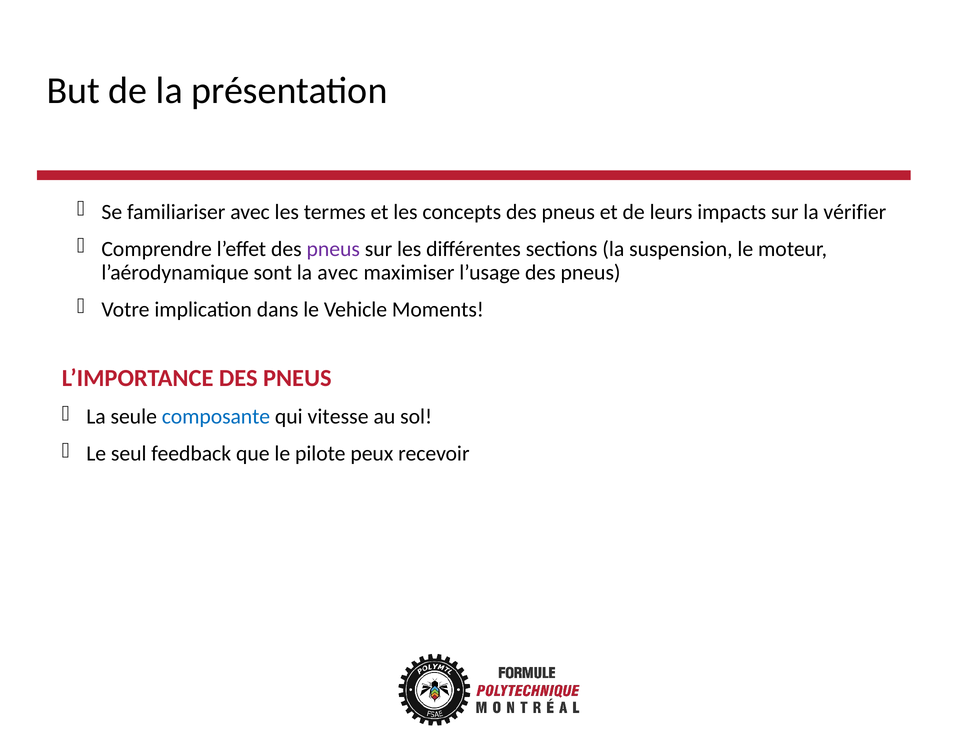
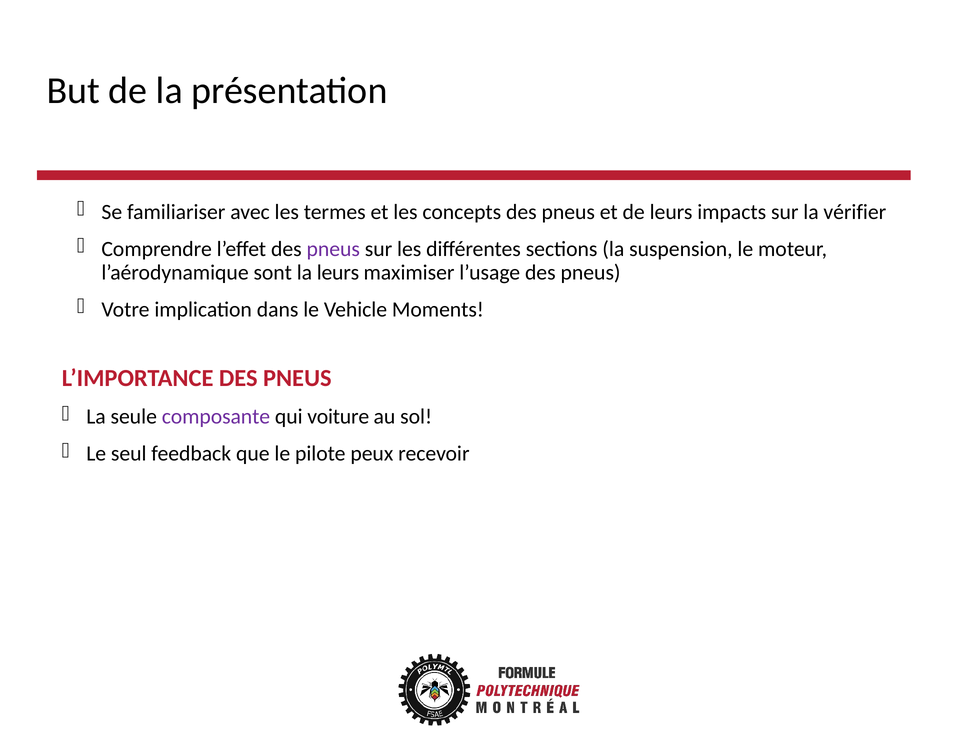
la avec: avec -> leurs (338, 272)
composante colour: blue -> purple (216, 416)
vitesse: vitesse -> voiture (338, 416)
